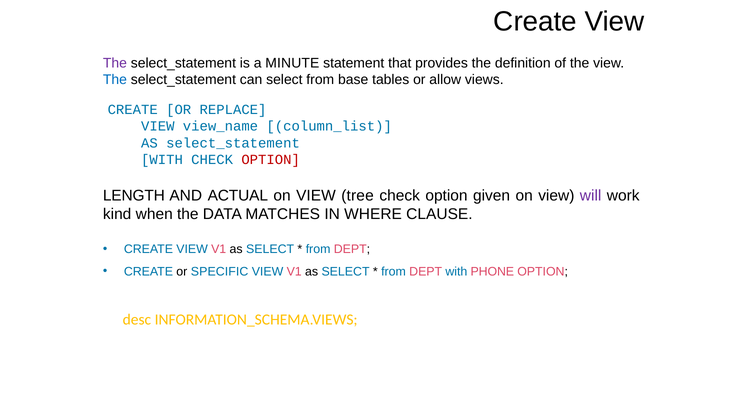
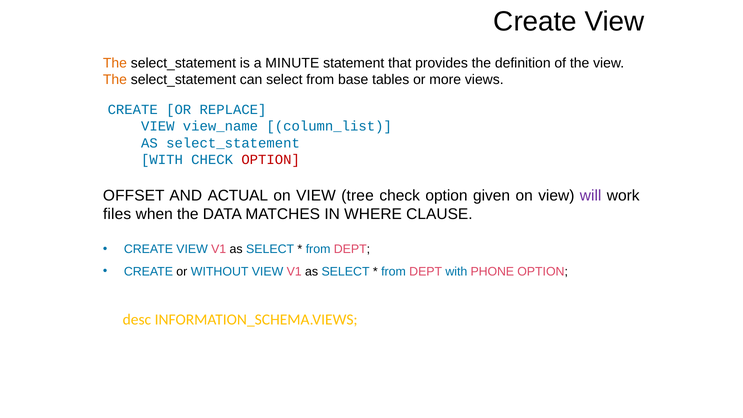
The colour: purple -> orange (115, 63)
The colour: blue -> orange (115, 80)
allow: allow -> more (445, 80)
LENGTH: LENGTH -> OFFSET (134, 196)
kind: kind -> files (117, 214)
SPECIFIC: SPECIFIC -> WITHOUT (220, 272)
